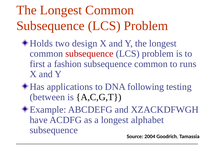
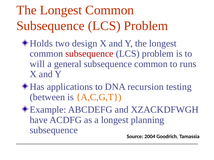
first: first -> will (37, 64)
fashion: fashion -> general (68, 64)
following: following -> recursion (146, 87)
A,C,G,T colour: black -> orange (99, 97)
alphabet: alphabet -> planning (148, 120)
